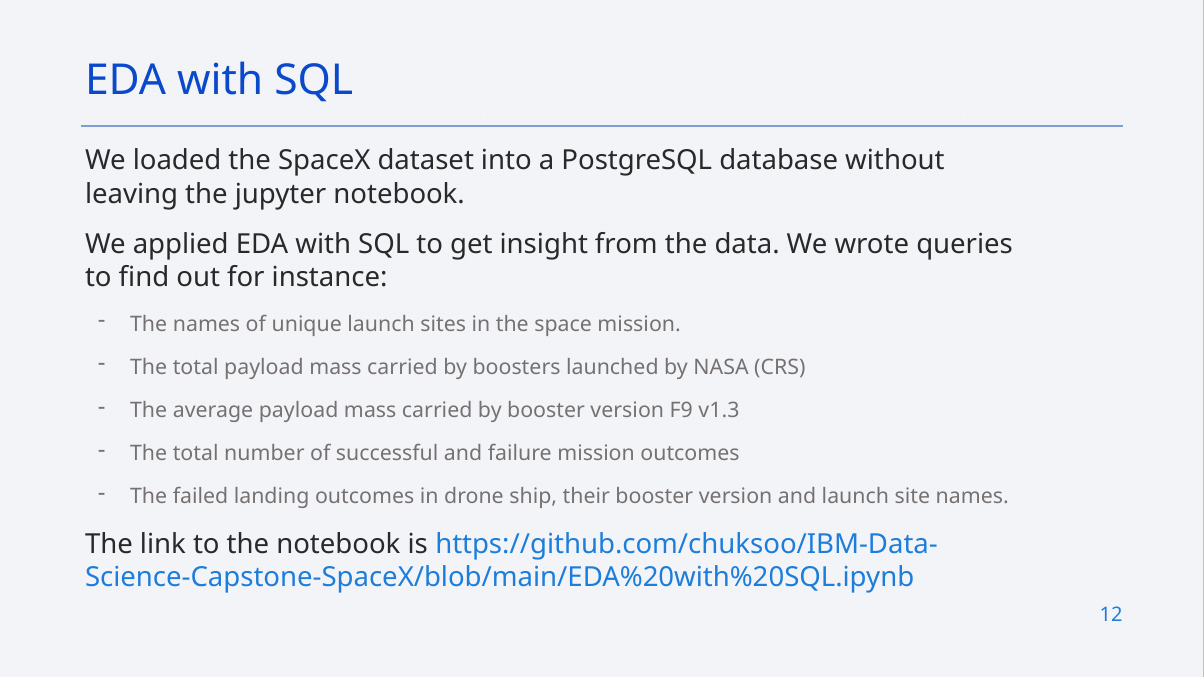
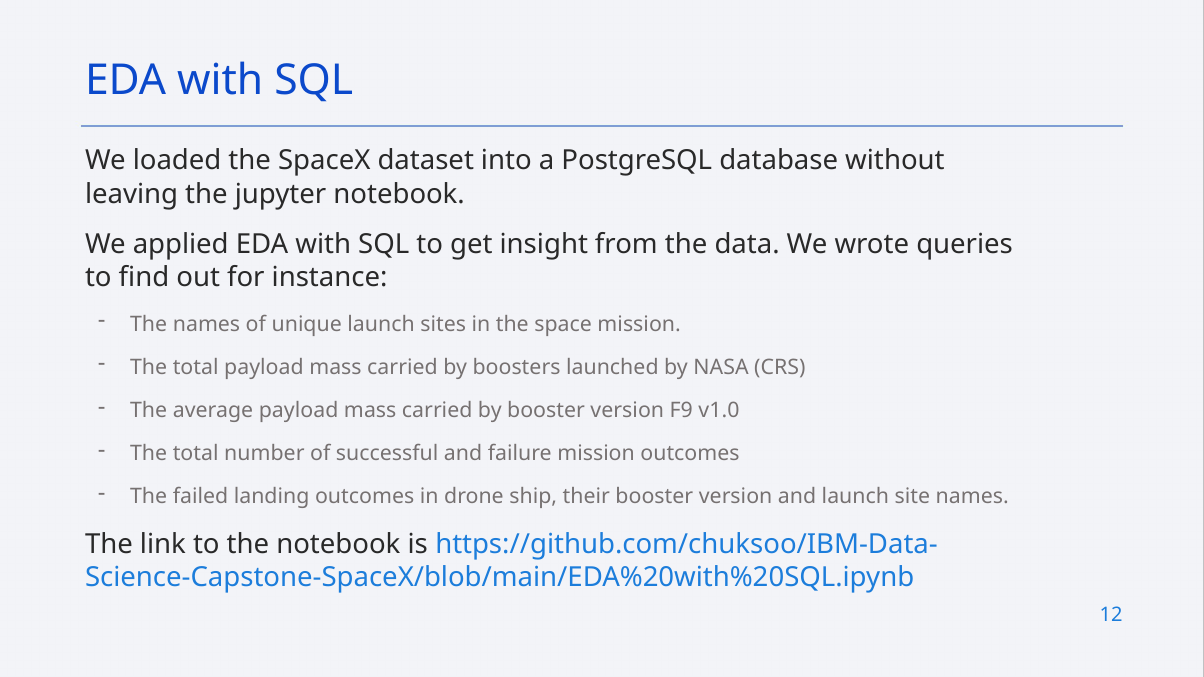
v1.3: v1.3 -> v1.0 (719, 411)
